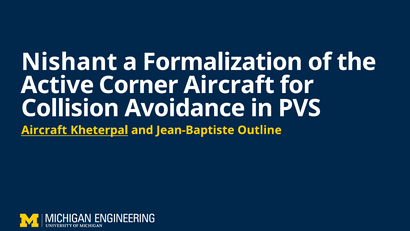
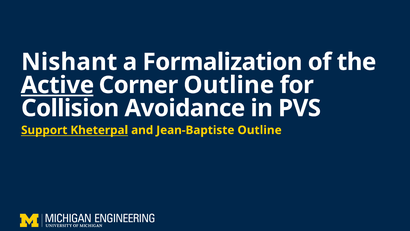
Active underline: none -> present (57, 85)
Corner Aircraft: Aircraft -> Outline (229, 85)
Aircraft: Aircraft -> Support (44, 130)
